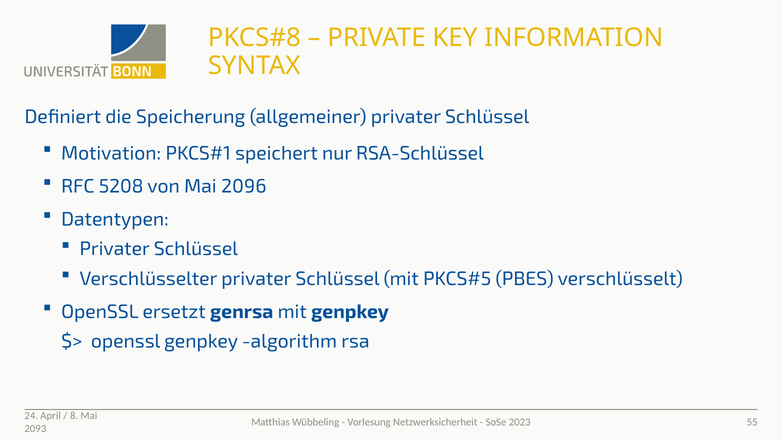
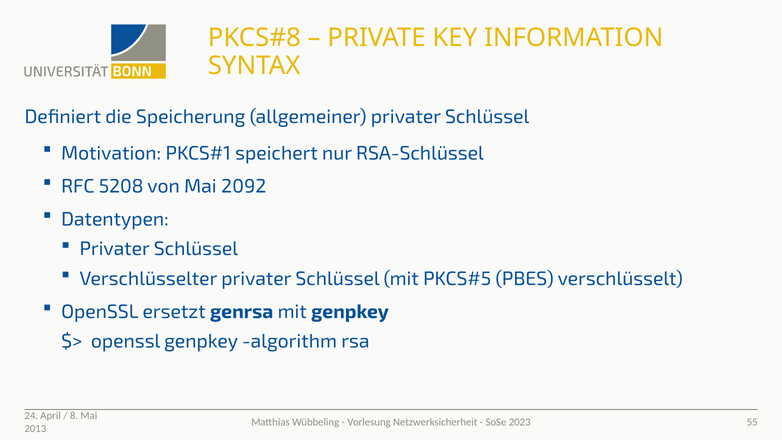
2096: 2096 -> 2092 (244, 186)
2093: 2093 -> 2013 (35, 429)
